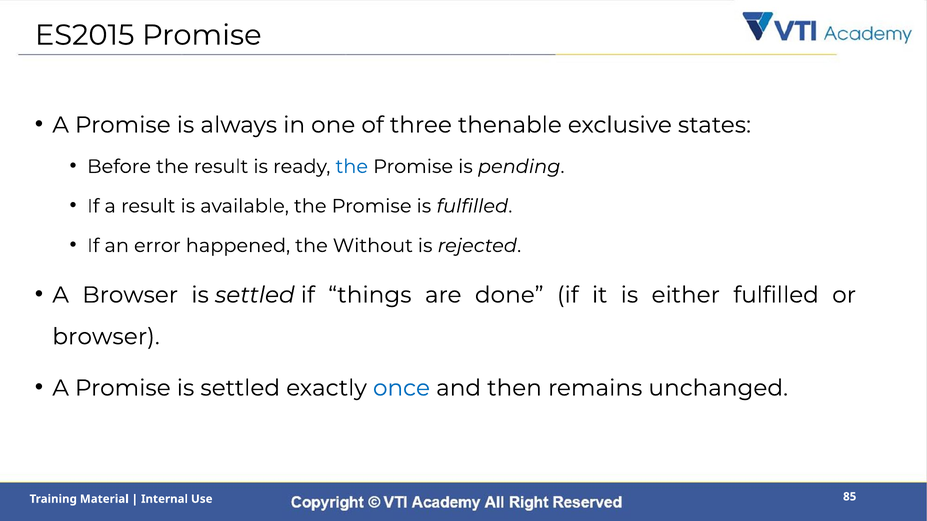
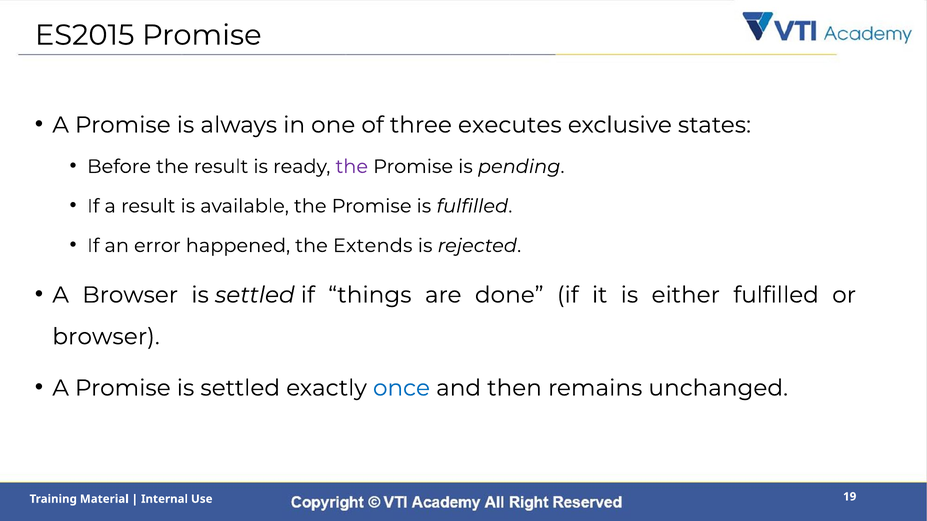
thenable: thenable -> executes (510, 125)
the colour: blue -> purple (352, 167)
Without: Without -> Extends (373, 246)
85: 85 -> 19 (850, 497)
